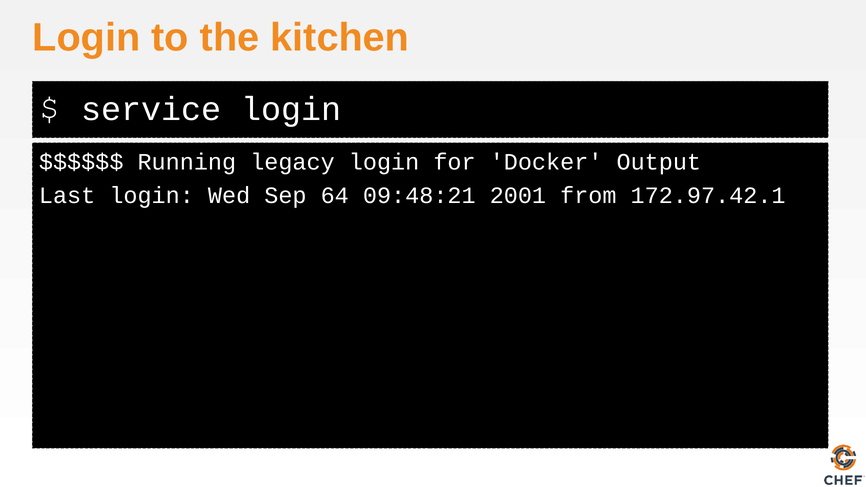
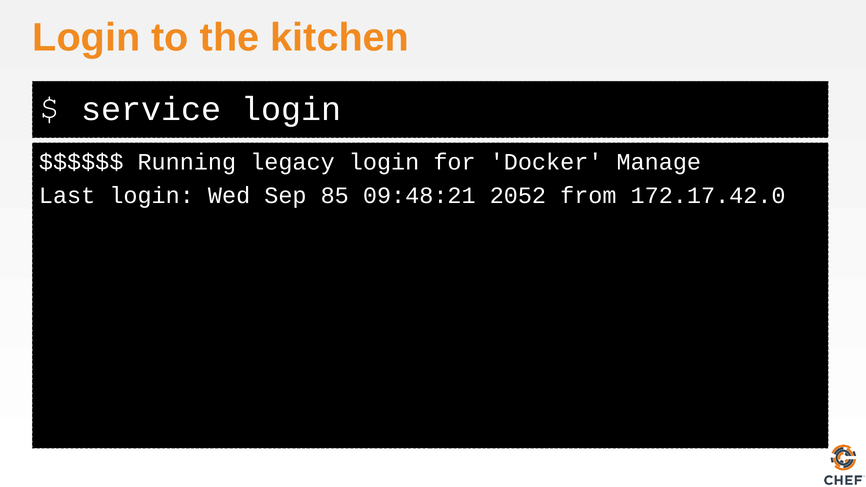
Output: Output -> Manage (659, 162)
64: 64 -> 85 (335, 196)
2001: 2001 -> 2052 (518, 196)
172.97.42.1: 172.97.42.1 -> 172.17.42.0 (708, 196)
